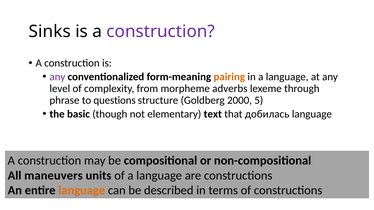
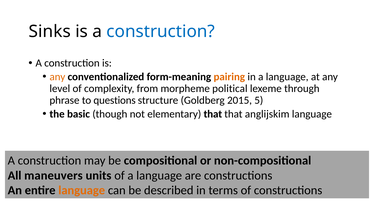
construction colour: purple -> blue (161, 31)
any colour: purple -> orange (57, 77)
adverbs: adverbs -> political (230, 89)
2000: 2000 -> 2015 (240, 100)
elementary text: text -> that (213, 114)
добилась: добилась -> anglijskim (267, 114)
